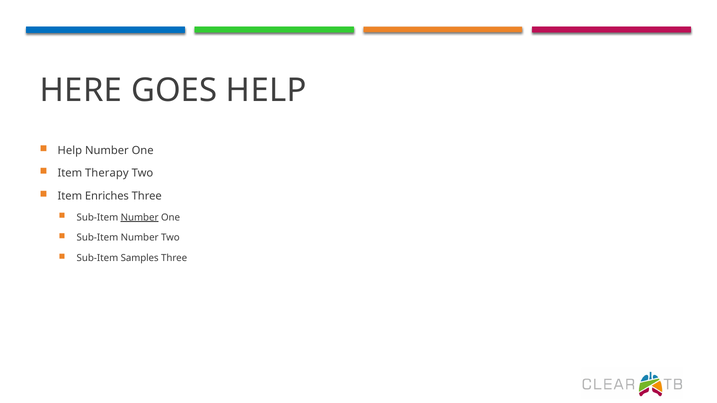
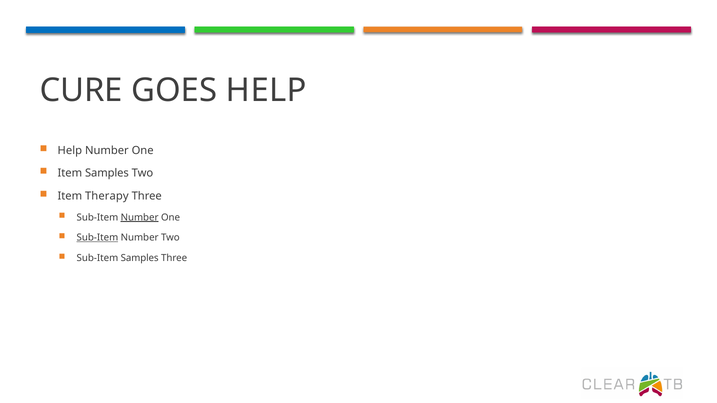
HERE: HERE -> CURE (81, 91)
Item Therapy: Therapy -> Samples (107, 173)
Enriches: Enriches -> Therapy (107, 196)
Sub-Item underline: none -> present (97, 238)
